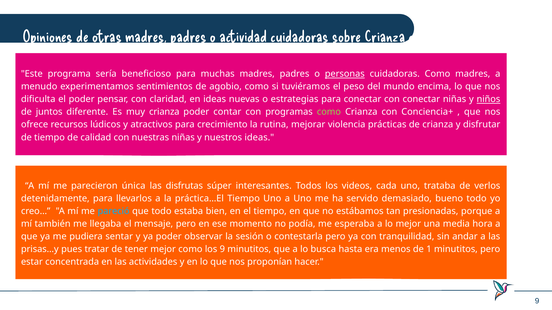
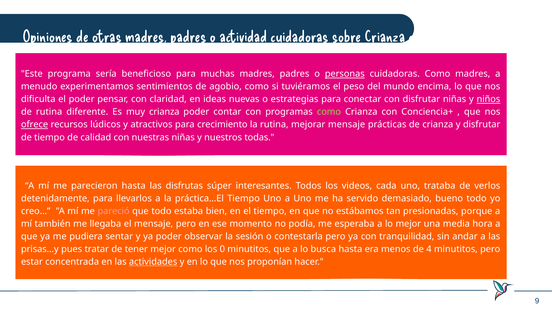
con conectar: conectar -> disfrutar (421, 99)
de juntos: juntos -> rutina (49, 112)
ofrece underline: none -> present (35, 125)
mejorar violencia: violencia -> mensaje (347, 125)
nuestros ideas: ideas -> todas (259, 138)
parecieron única: única -> hasta (134, 186)
pareció colour: light blue -> pink (114, 212)
los 9: 9 -> 0 (222, 250)
1: 1 -> 4 (429, 250)
actividades underline: none -> present (153, 262)
